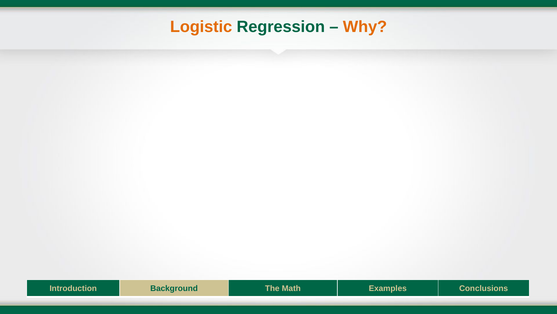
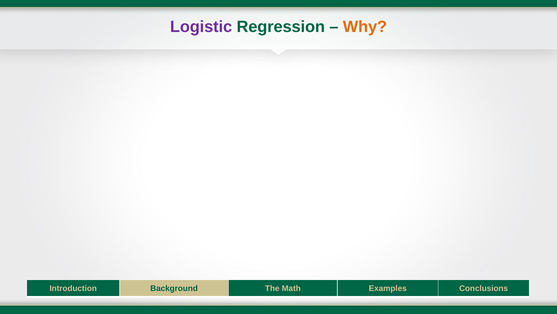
Logistic colour: orange -> purple (201, 27)
